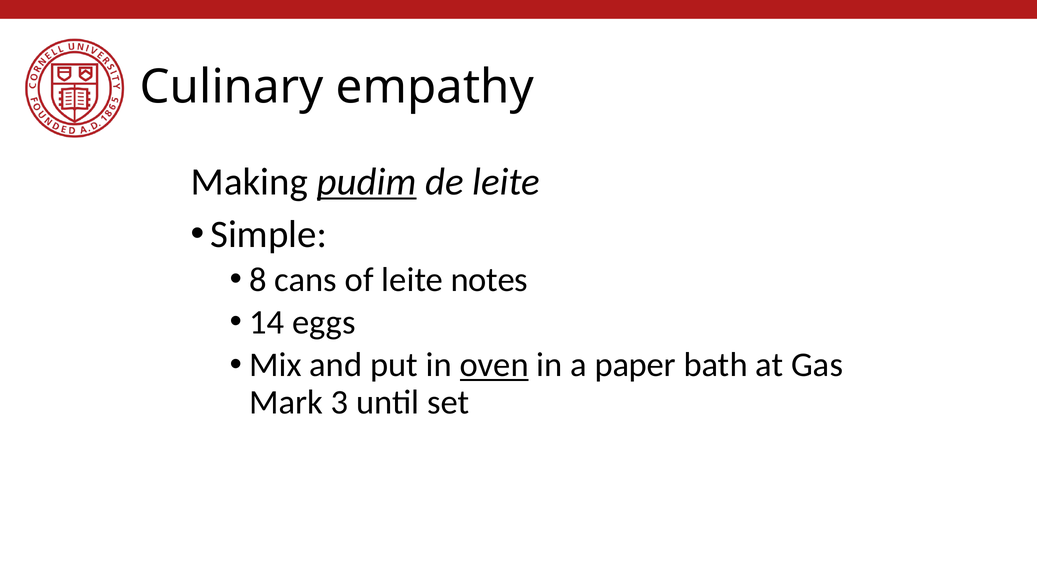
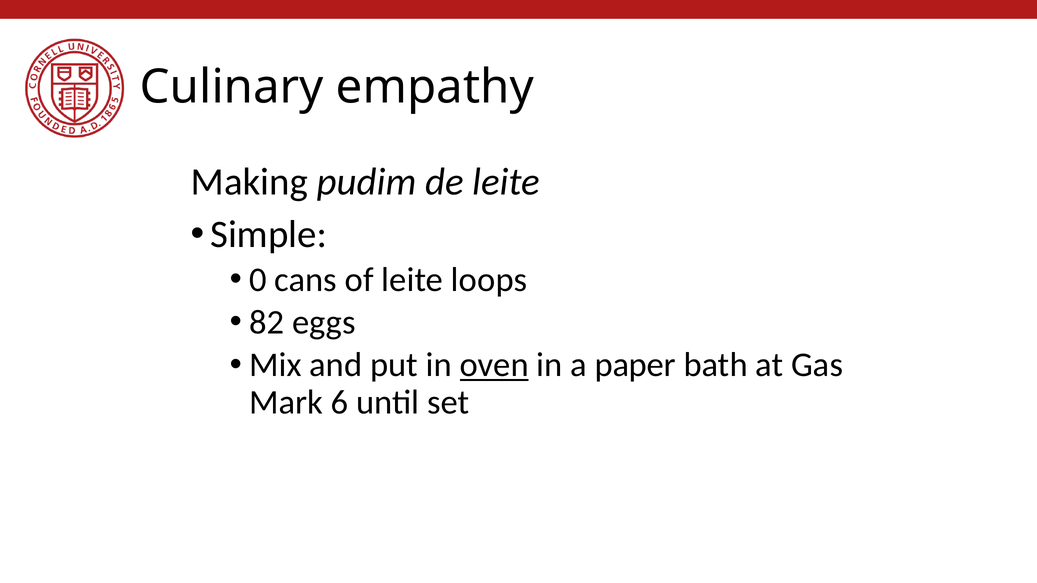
pudim underline: present -> none (367, 182)
8: 8 -> 0 (258, 280)
notes: notes -> loops (489, 280)
14: 14 -> 82 (267, 323)
3: 3 -> 6 (339, 403)
